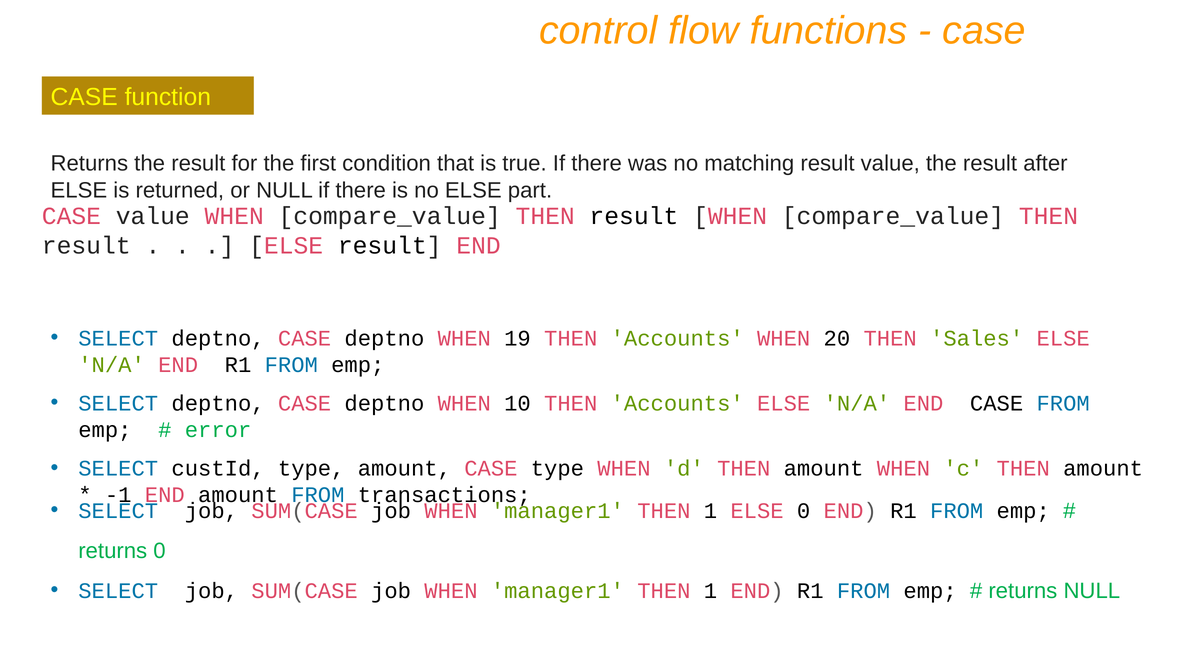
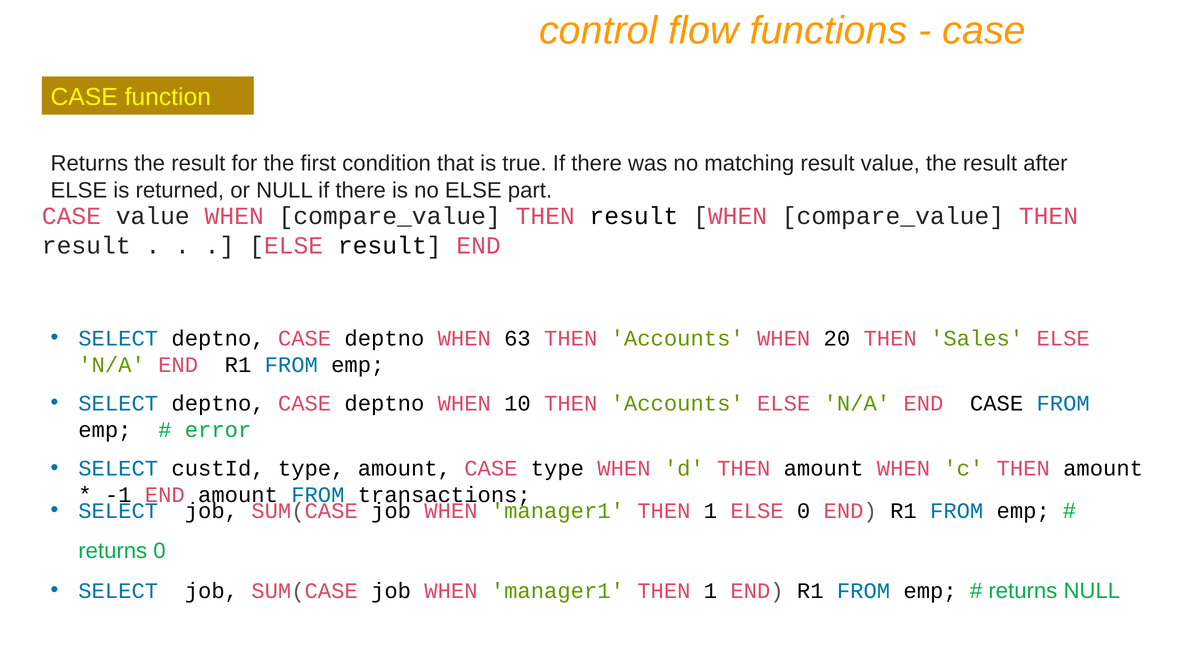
19: 19 -> 63 (517, 338)
